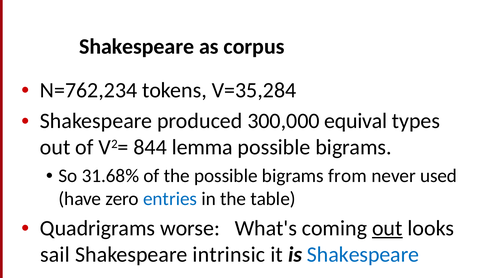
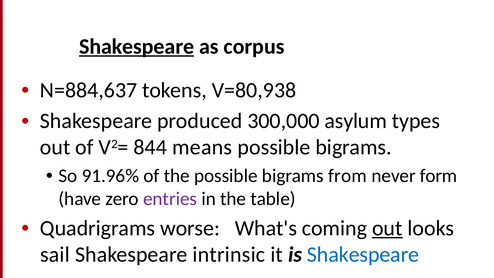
Shakespeare underline: none -> present (137, 47)
N=762,234: N=762,234 -> N=884,637 (89, 90)
V=35,284: V=35,284 -> V=80,938 (254, 90)
equival: equival -> asylum (356, 121)
lemma: lemma -> means (202, 147)
31.68%: 31.68% -> 91.96% (110, 176)
used: used -> form (439, 176)
entries colour: blue -> purple (170, 199)
